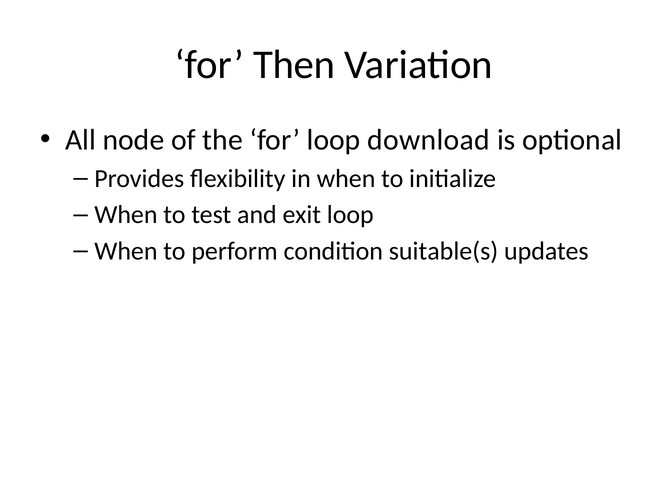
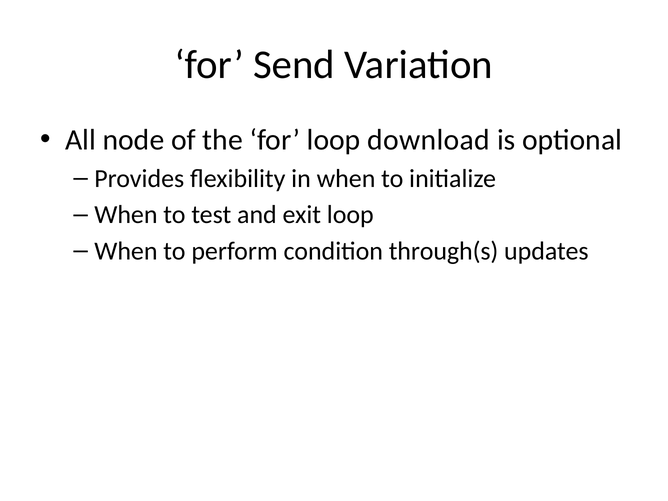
Then: Then -> Send (294, 65)
suitable(s: suitable(s -> through(s (444, 251)
